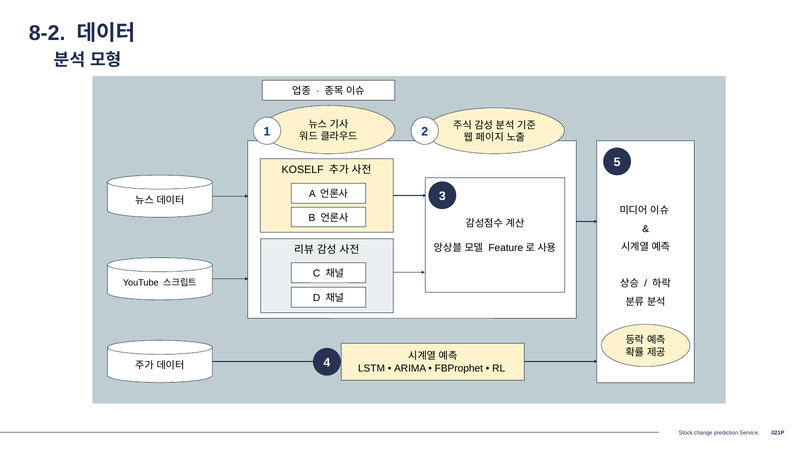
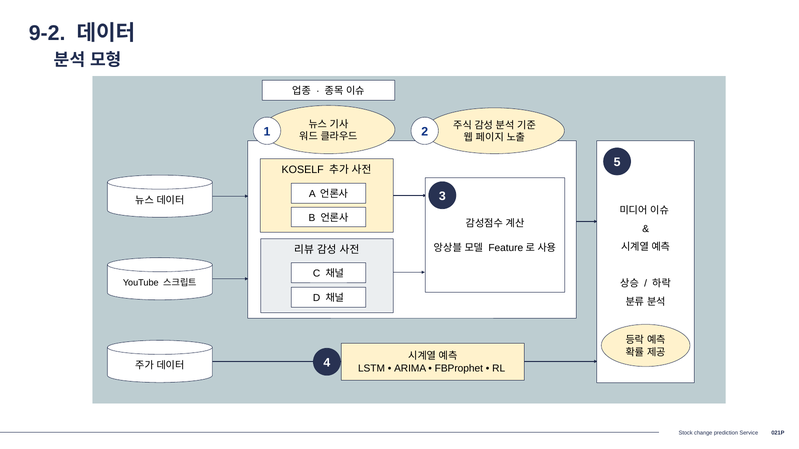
8-2: 8-2 -> 9-2 (47, 33)
